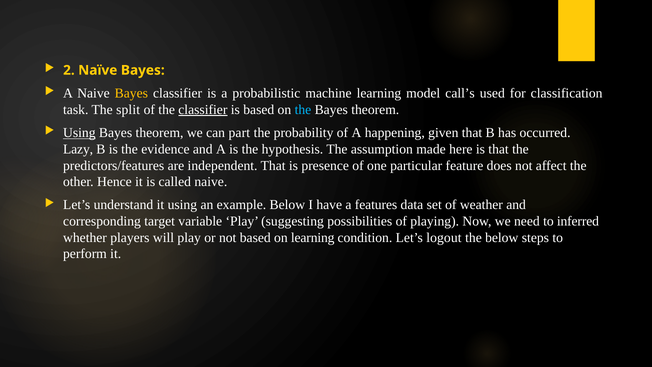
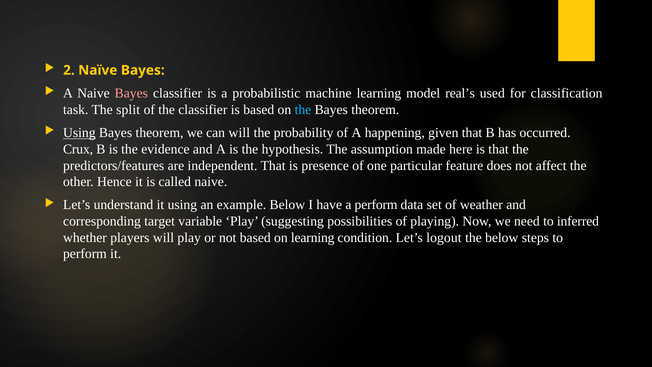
Bayes colour: yellow -> pink (131, 93)
call’s: call’s -> real’s (460, 93)
classifier underline: present -> none (203, 110)
can part: part -> will (239, 133)
Lazy: Lazy -> Crux (78, 149)
a features: features -> perform (376, 205)
